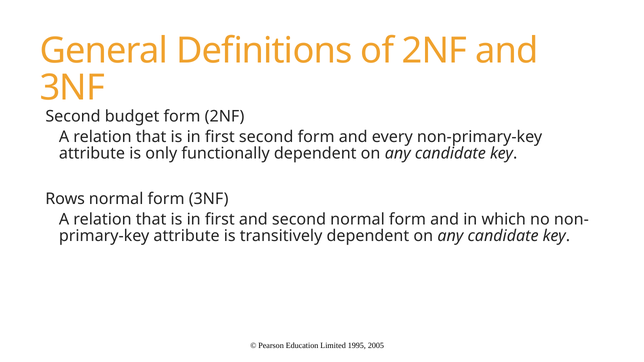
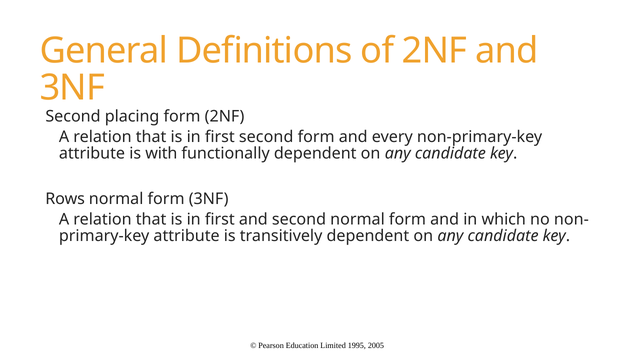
budget: budget -> placing (132, 116)
only: only -> with (161, 153)
